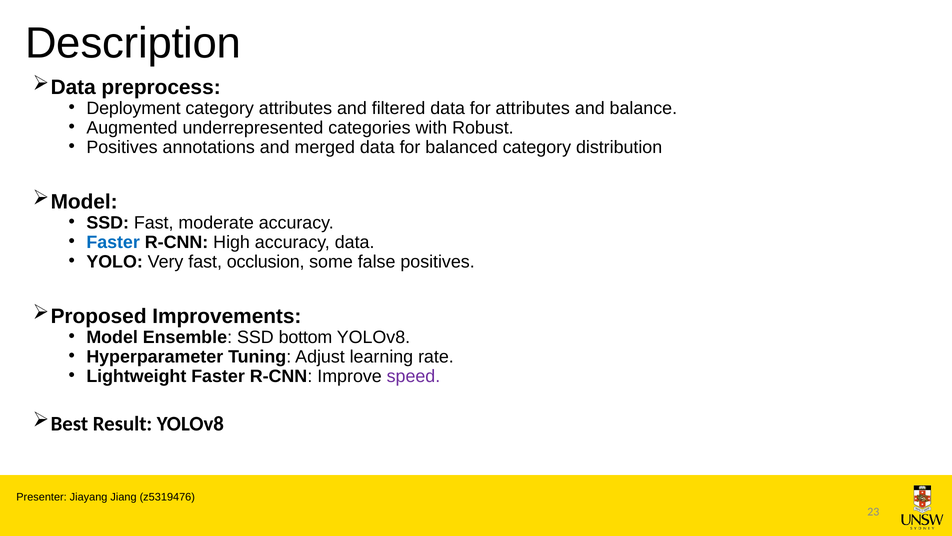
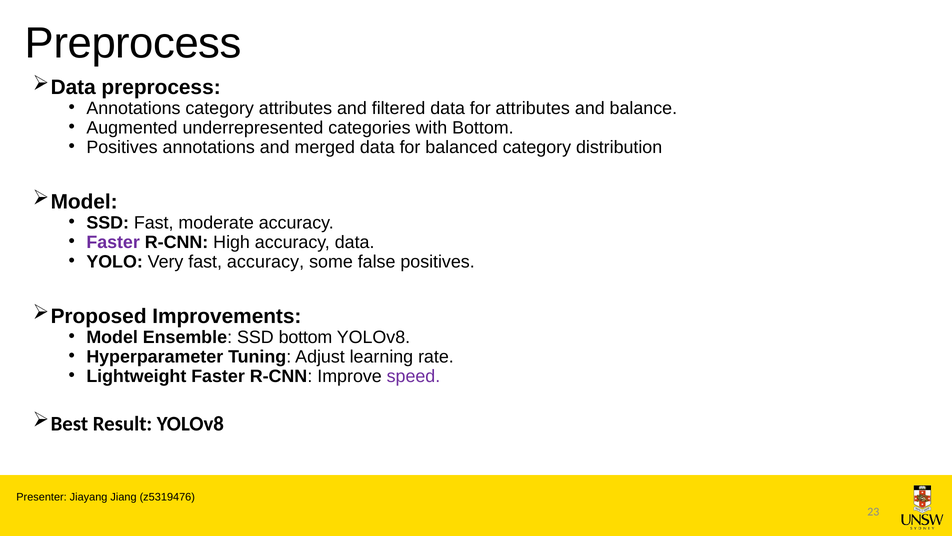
Description: Description -> Preprocess (133, 43)
Deployment: Deployment -> Annotations (133, 108)
with Robust: Robust -> Bottom (483, 128)
Faster colour: blue -> purple (113, 242)
fast occlusion: occlusion -> accuracy (266, 261)
